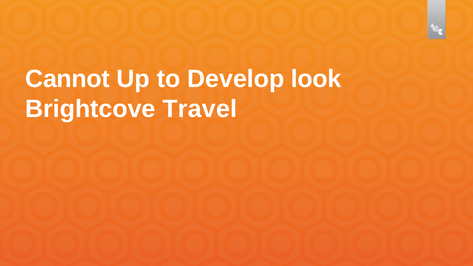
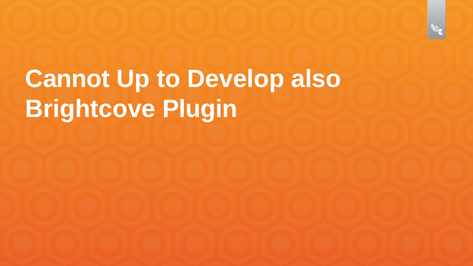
look: look -> also (316, 79)
Travel: Travel -> Plugin (200, 109)
